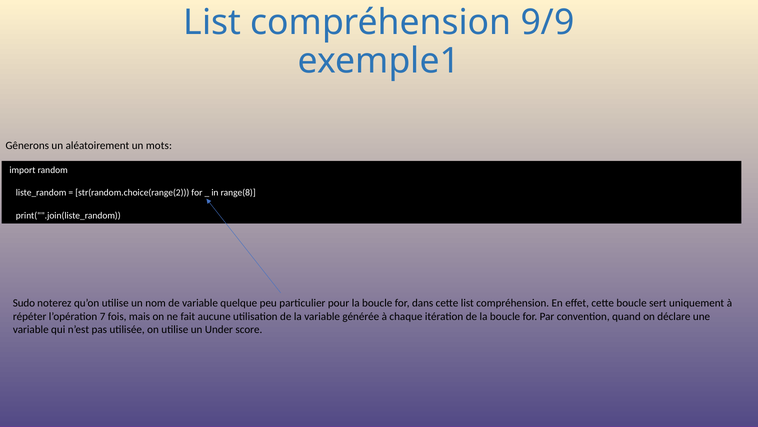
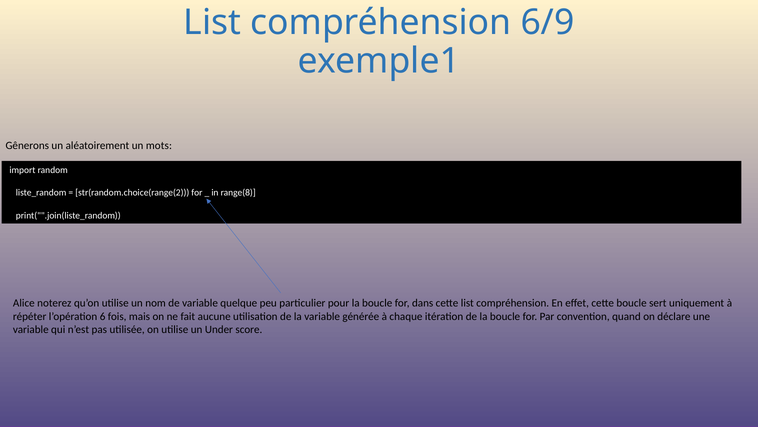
9/9: 9/9 -> 6/9 (548, 22)
Sudo: Sudo -> Alice (24, 303)
7: 7 -> 6 (103, 316)
